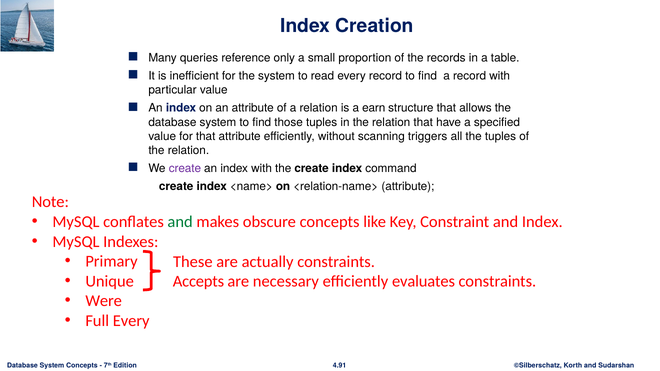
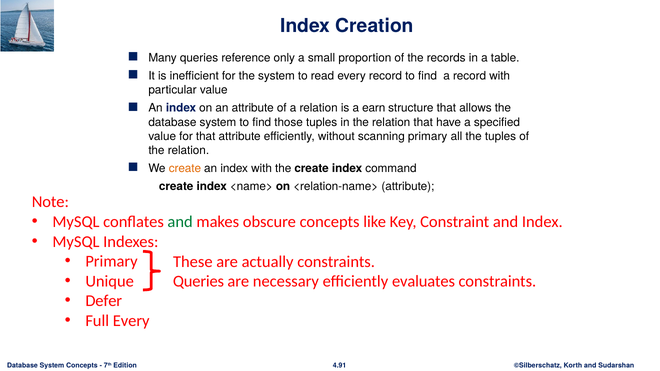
scanning triggers: triggers -> primary (428, 136)
create colour: purple -> orange (185, 168)
Accepts: Accepts -> Queries (199, 282)
Were: Were -> Defer (104, 301)
